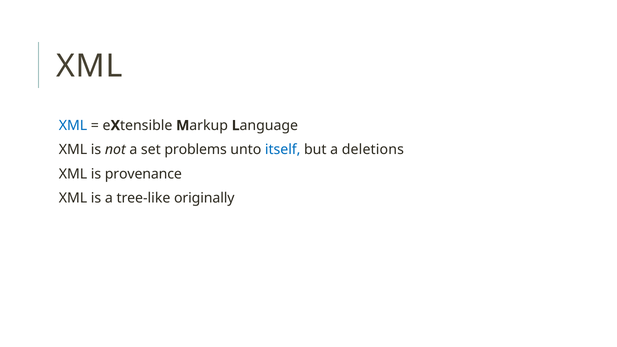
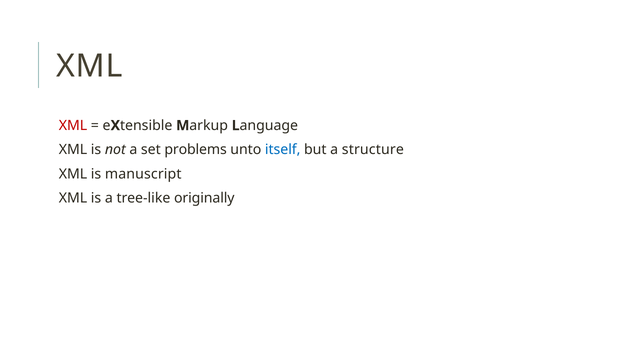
XML colour: blue -> red (73, 126)
deletions: deletions -> structure (373, 150)
provenance: provenance -> manuscript (143, 174)
